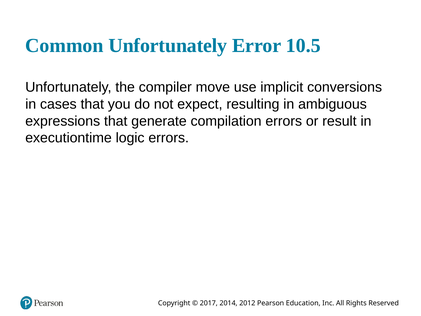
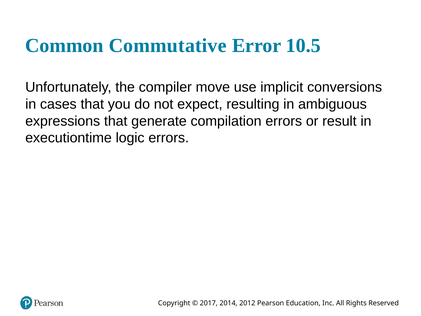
Common Unfortunately: Unfortunately -> Commutative (168, 46)
